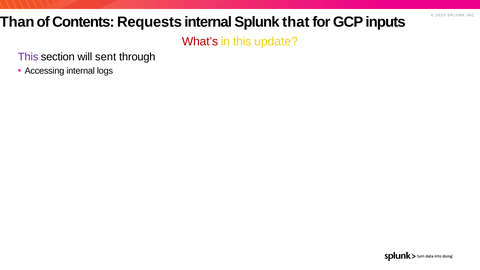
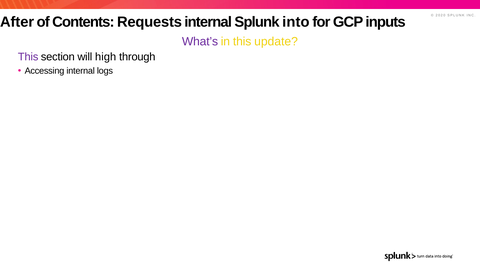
Than: Than -> After (17, 22)
that: that -> into (296, 22)
What’s colour: red -> purple (200, 42)
sent: sent -> high (106, 57)
